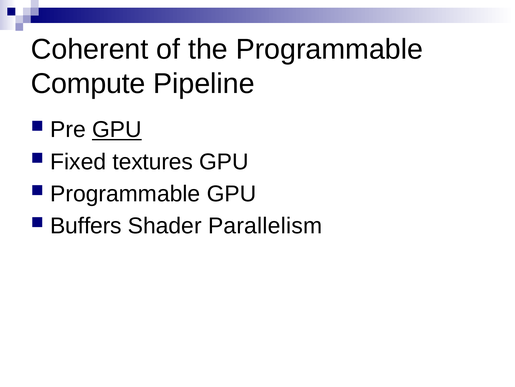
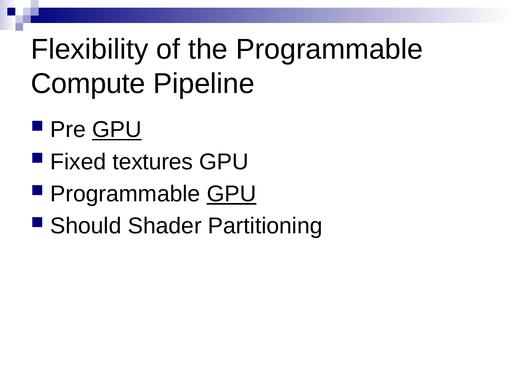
Coherent: Coherent -> Flexibility (90, 49)
GPU underline: none -> present (232, 194)
Buffers: Buffers -> Should (86, 226)
Parallelism: Parallelism -> Partitioning (265, 226)
